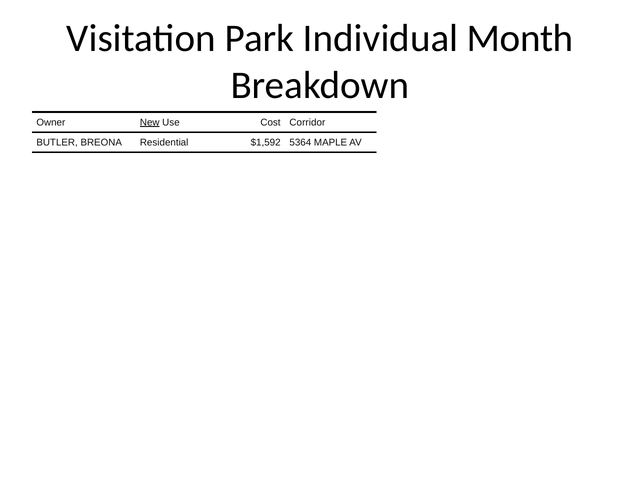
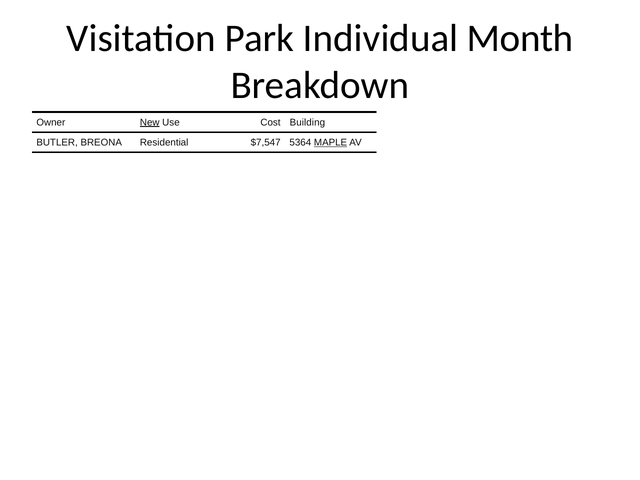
Corridor: Corridor -> Building (307, 122)
$1,592: $1,592 -> $7,547 (266, 143)
MAPLE underline: none -> present (331, 143)
